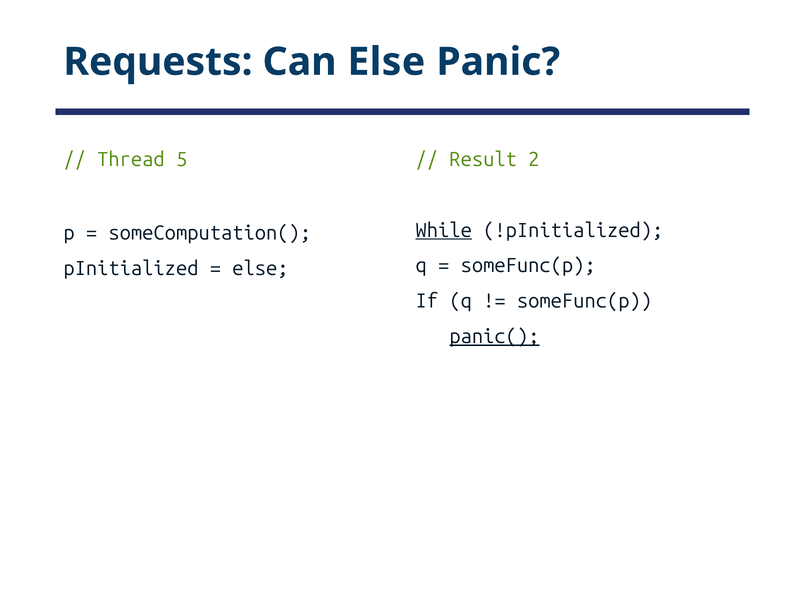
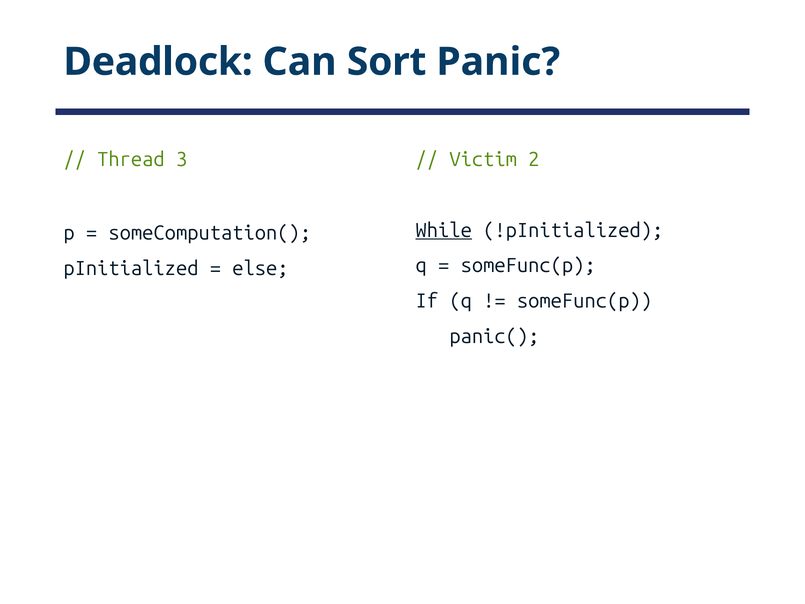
Requests: Requests -> Deadlock (158, 62)
Can Else: Else -> Sort (387, 62)
5: 5 -> 3 (182, 160)
Result: Result -> Victim (483, 160)
panic( underline: present -> none (494, 336)
